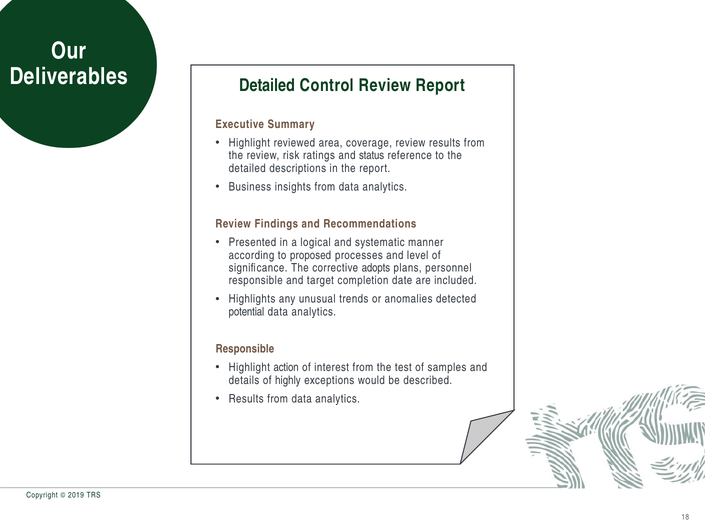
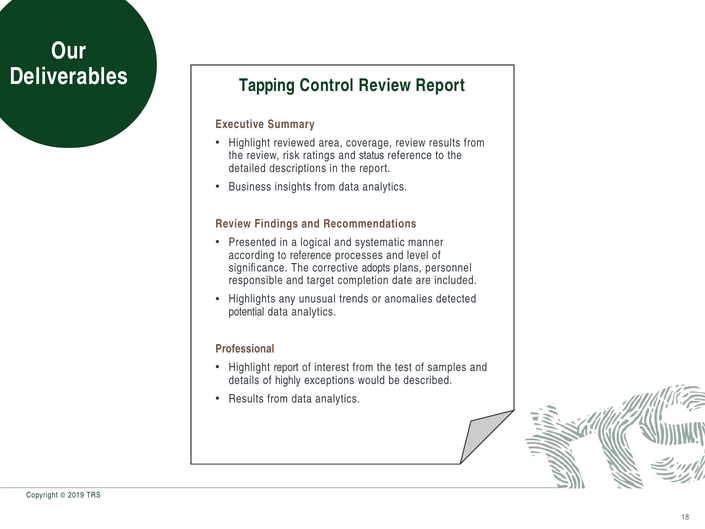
Deliverables Detailed: Detailed -> Tapping (267, 85)
to proposed: proposed -> reference (311, 255)
Responsible: Responsible -> Professional (245, 349)
Highlight action: action -> report (286, 367)
